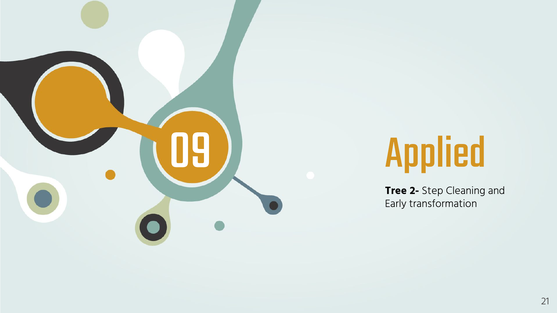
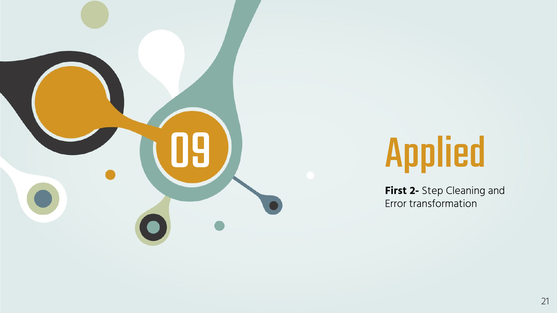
Tree: Tree -> First (396, 191)
Early: Early -> Error (396, 204)
